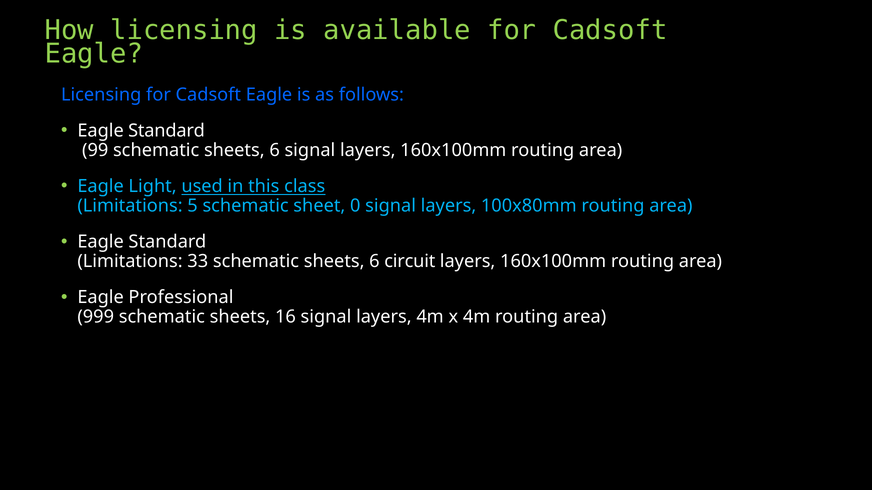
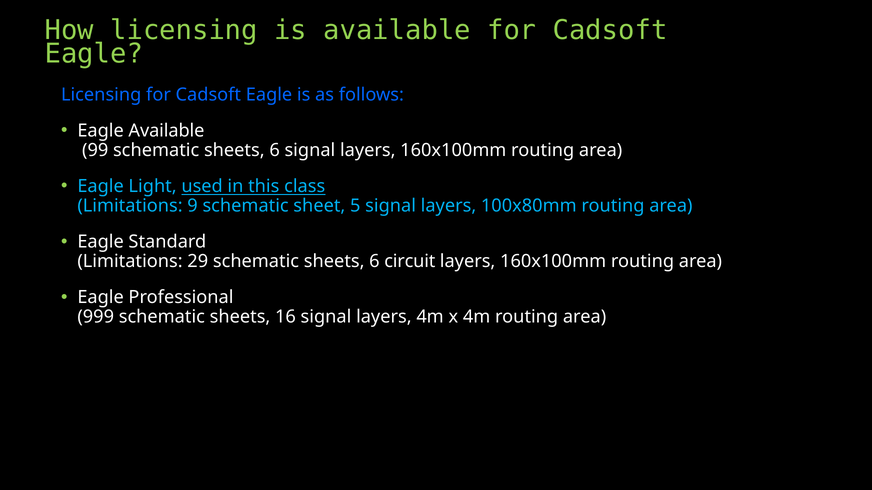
Standard: Standard -> Available (166, 131)
5: 5 -> 9 (193, 206)
0: 0 -> 5 (355, 206)
33: 33 -> 29 (198, 262)
